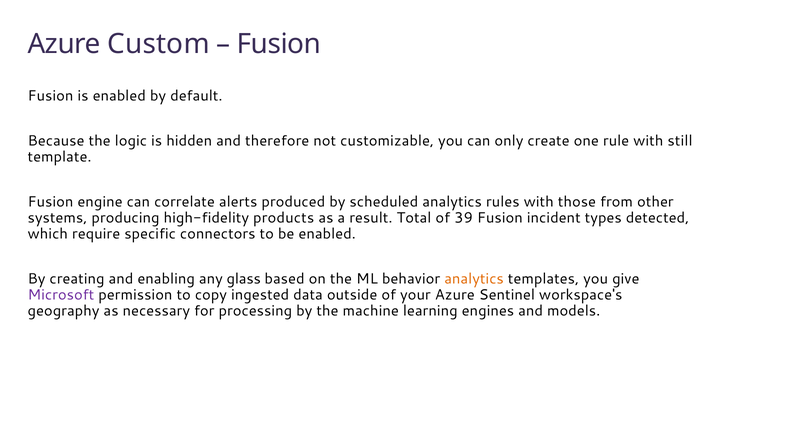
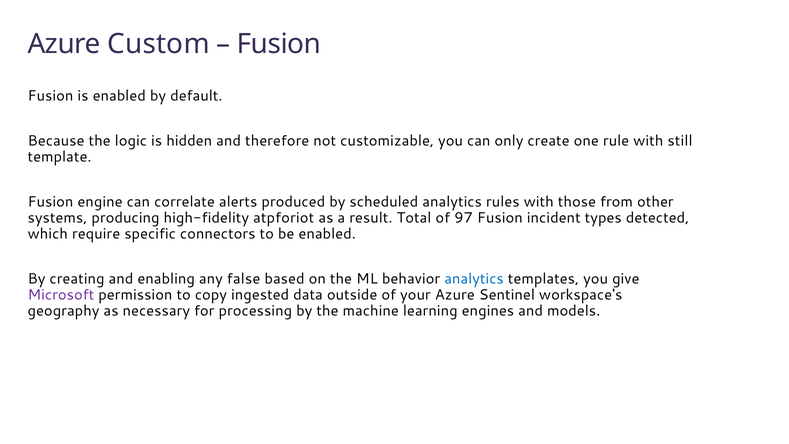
products: products -> atpforiot (284, 218)
39: 39 -> 97 (464, 218)
glass: glass -> false (244, 279)
analytics colour: orange -> blue (474, 279)
